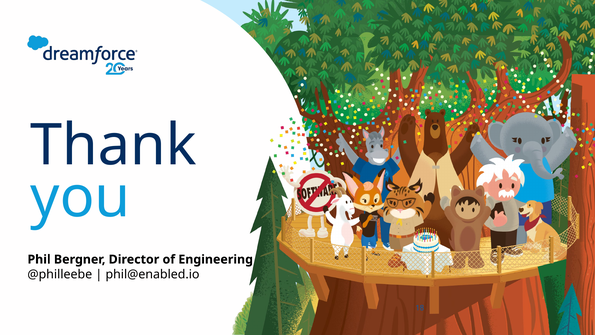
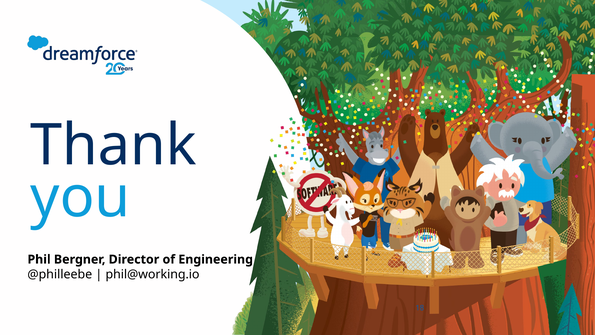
phil@enabled.io: phil@enabled.io -> phil@working.io (153, 274)
